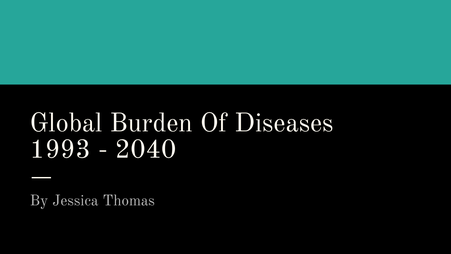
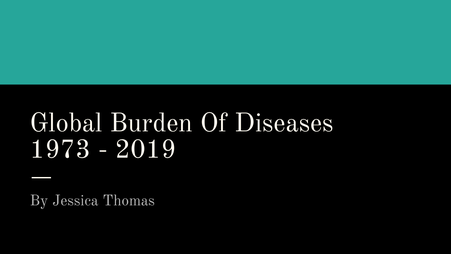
1993: 1993 -> 1973 (60, 149)
2040: 2040 -> 2019 (146, 149)
